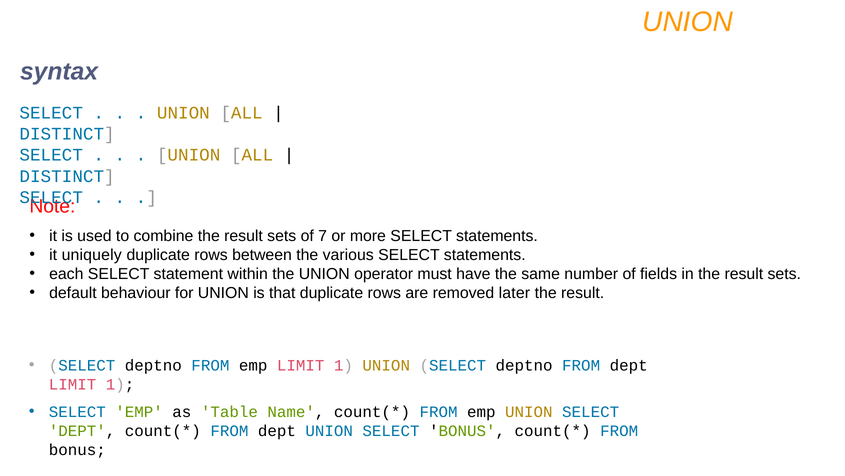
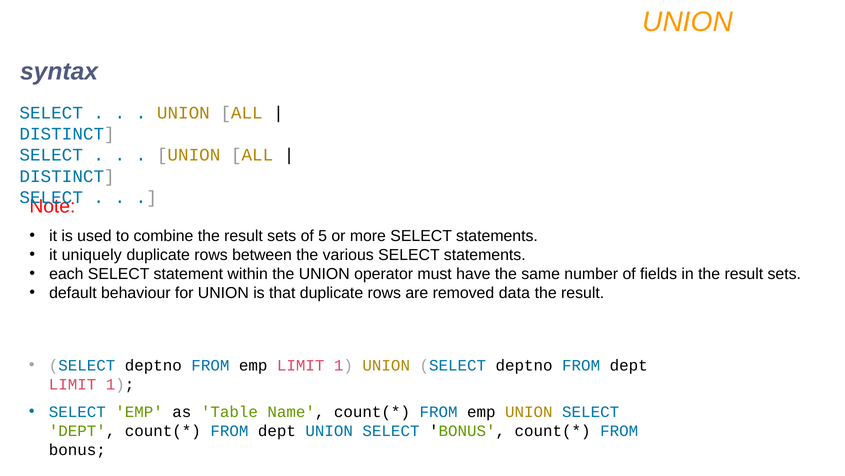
7: 7 -> 5 (323, 236)
later: later -> data (514, 293)
